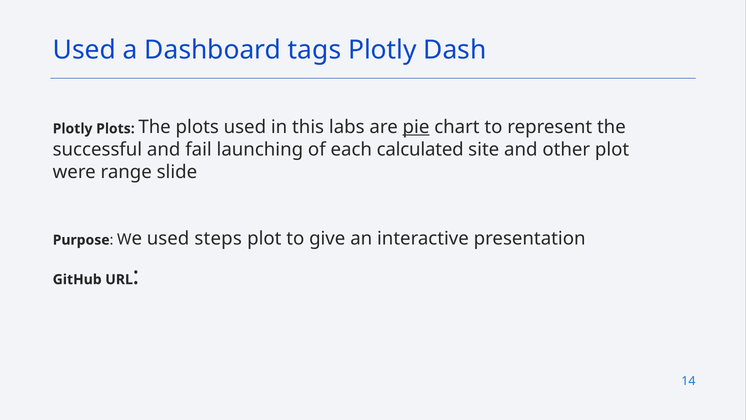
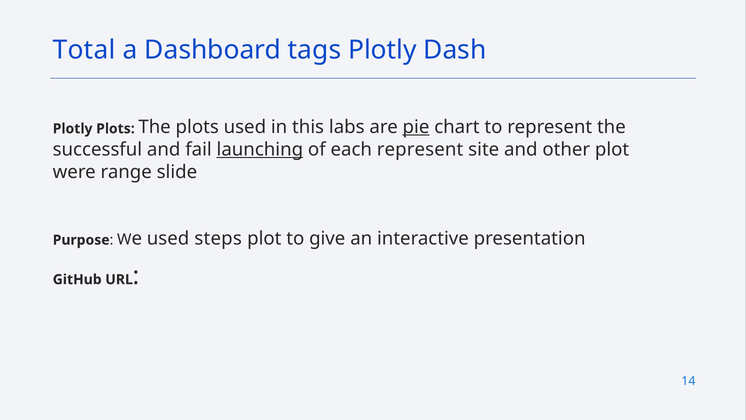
Used: Used -> Total (84, 50)
launching underline: none -> present (260, 149)
each calculated: calculated -> represent (420, 149)
